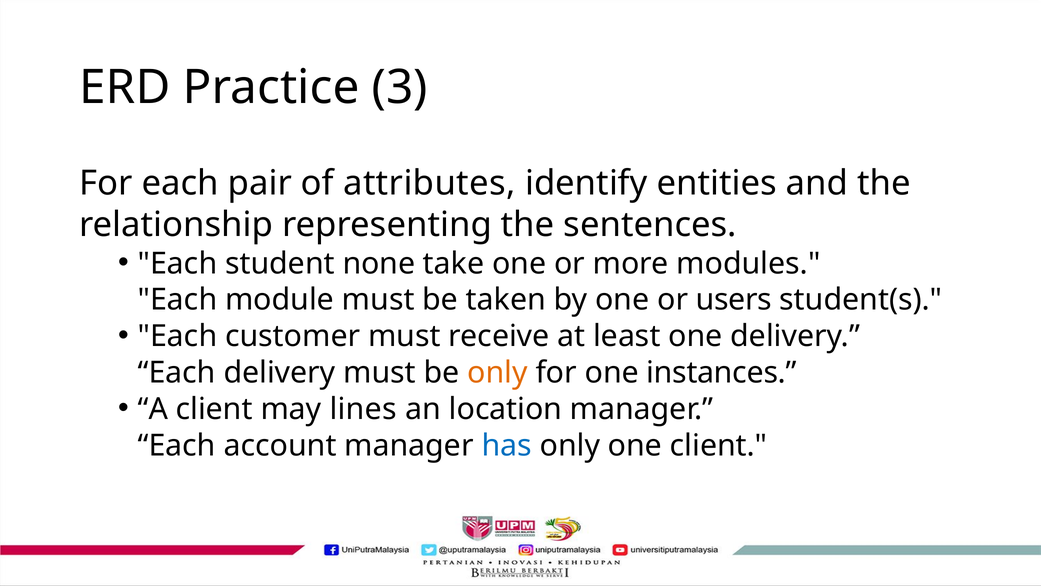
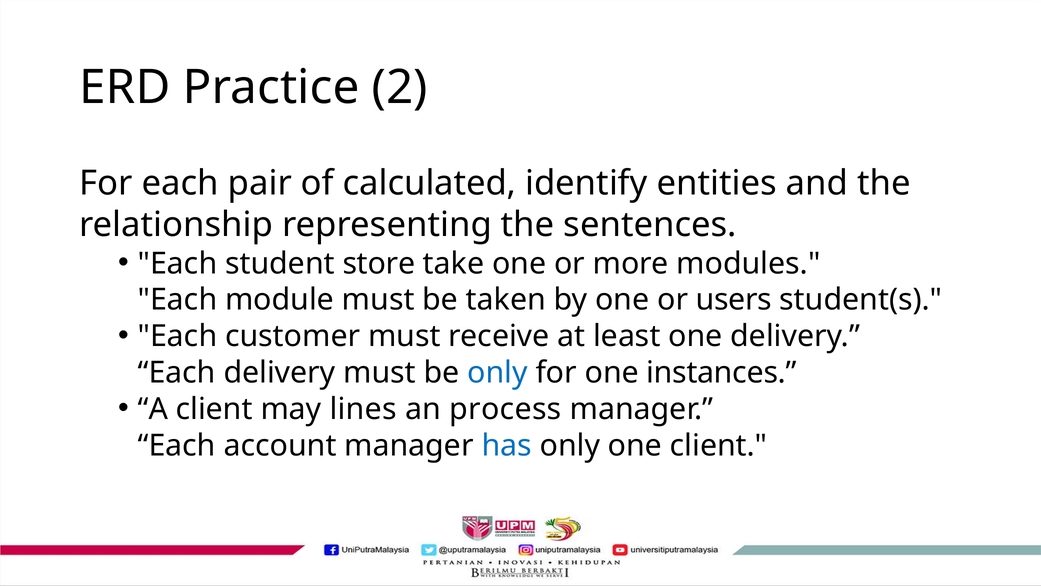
3: 3 -> 2 (400, 87)
attributes: attributes -> calculated (430, 183)
none: none -> store (379, 263)
only colour: orange -> blue (498, 372)
location: location -> process (505, 409)
